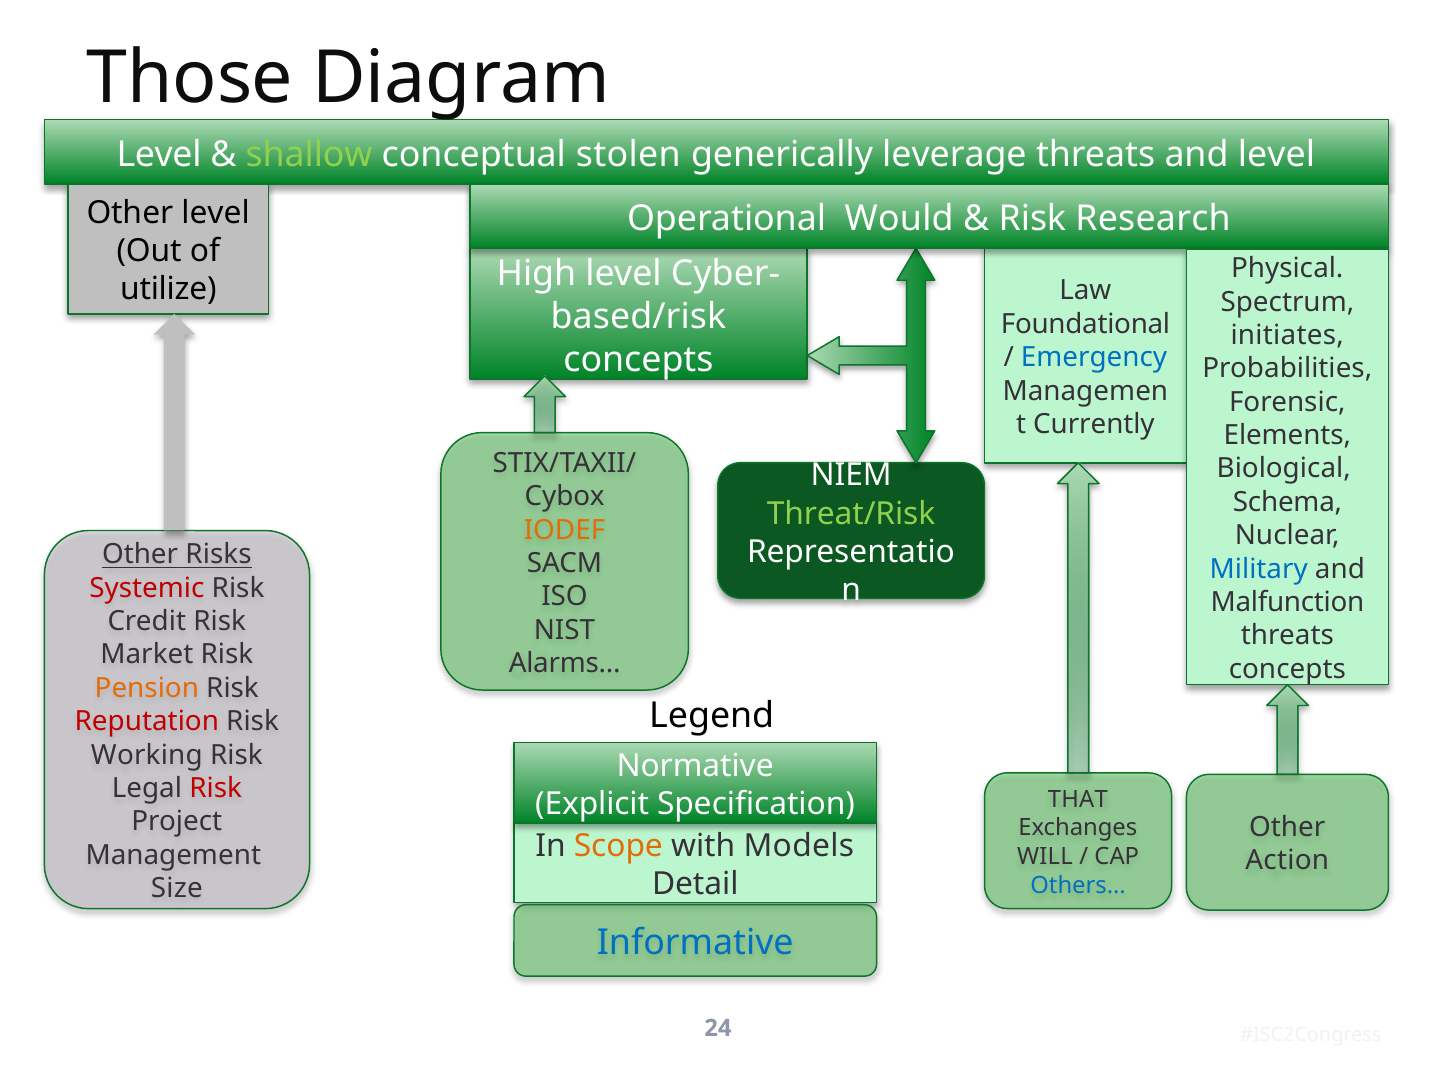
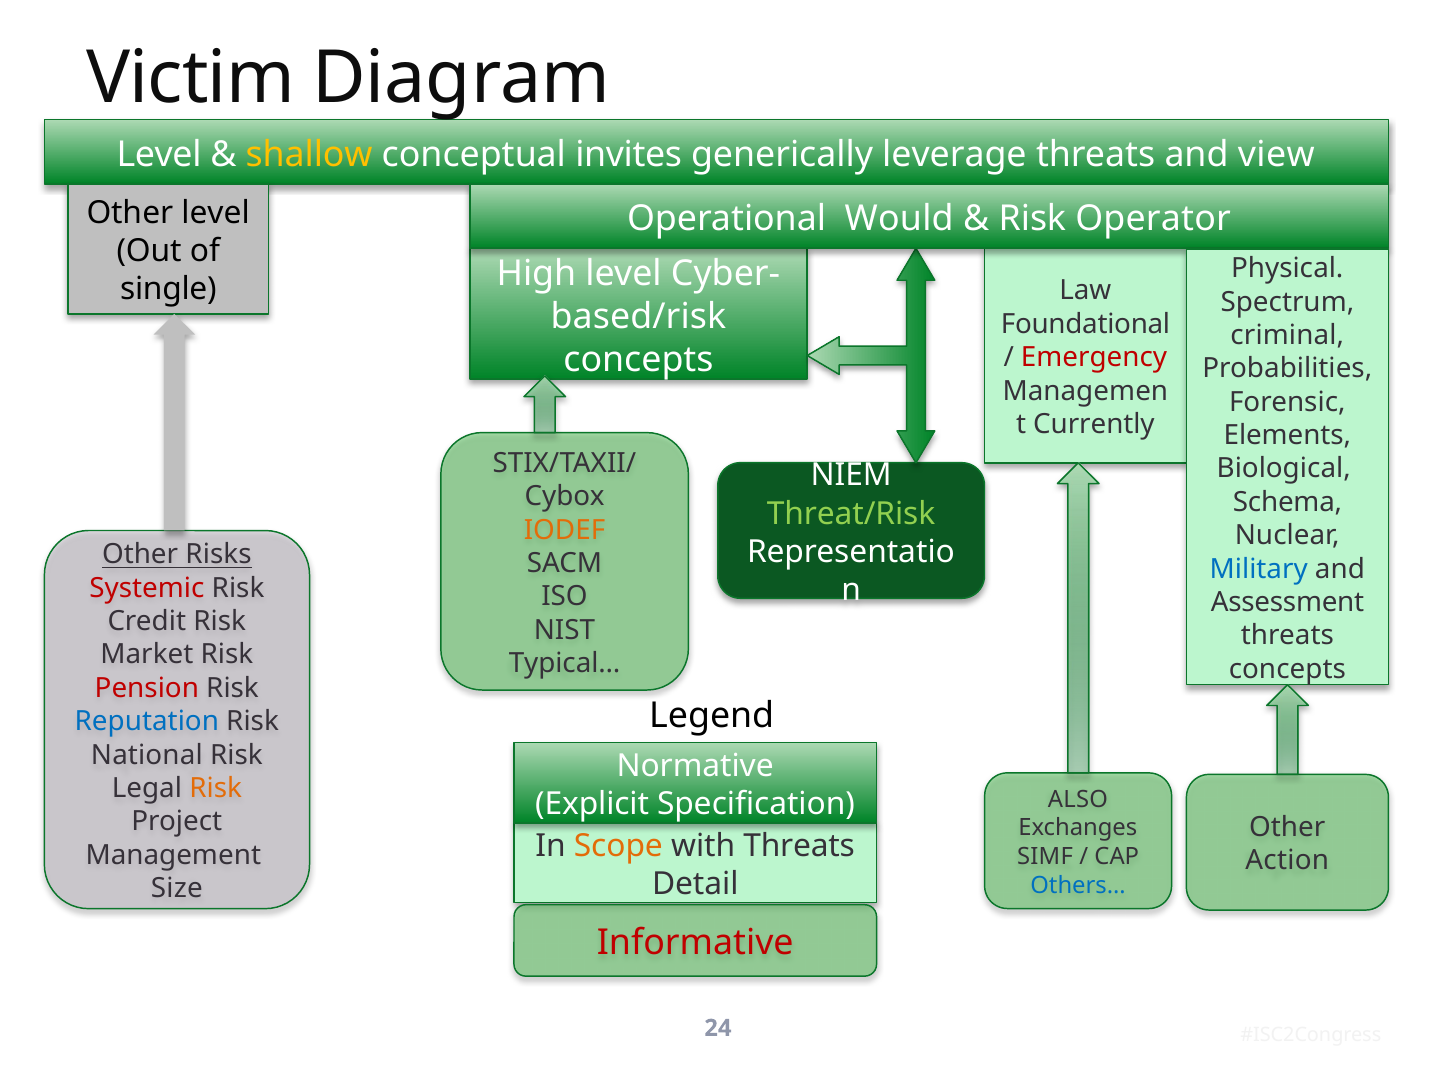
Those: Those -> Victim (190, 79)
shallow colour: light green -> yellow (309, 154)
stolen: stolen -> invites (629, 154)
and level: level -> view (1276, 154)
Research: Research -> Operator (1153, 219)
utilize: utilize -> single (168, 289)
initiates: initiates -> criminal (1287, 335)
Emergency colour: blue -> red (1094, 358)
Malfunction: Malfunction -> Assessment (1287, 603)
Alarms…: Alarms… -> Typical… (565, 664)
Pension colour: orange -> red (147, 688)
Reputation colour: red -> blue (147, 722)
Working: Working -> National (147, 755)
Risk colour: red -> orange (216, 789)
THAT: THAT -> ALSO (1078, 800)
with Models: Models -> Threats (799, 846)
WILL: WILL -> SIMF (1045, 857)
Informative colour: blue -> red (695, 943)
